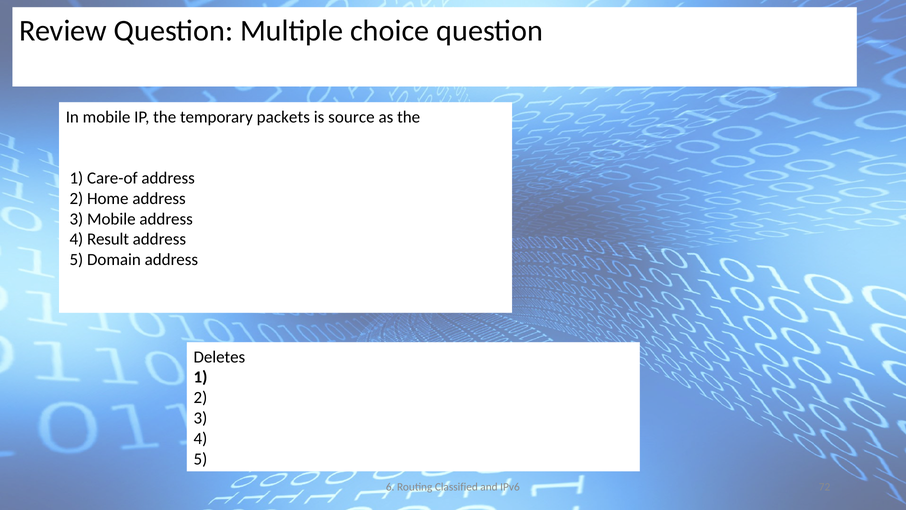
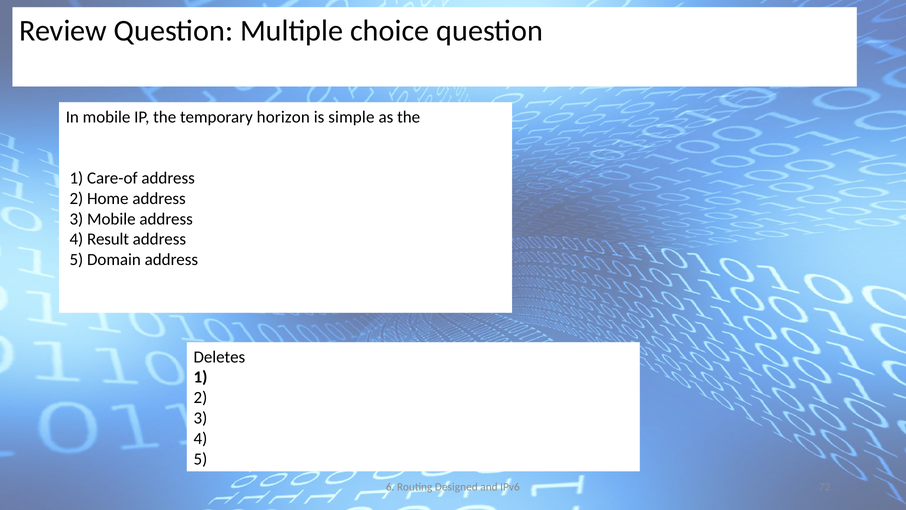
packets: packets -> horizon (283, 117)
source: source -> simple (351, 117)
Classified: Classified -> Designed (456, 487)
